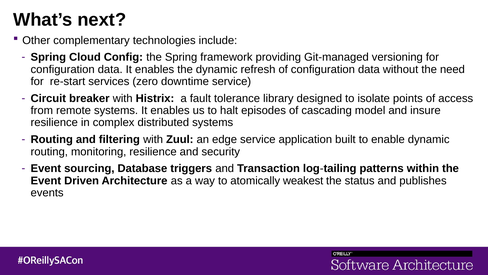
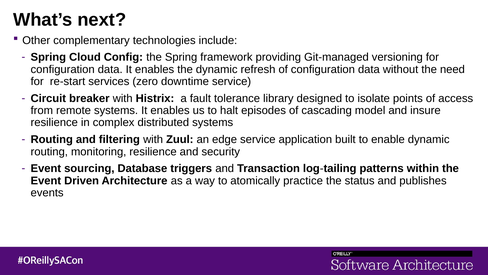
weakest: weakest -> practice (303, 180)
